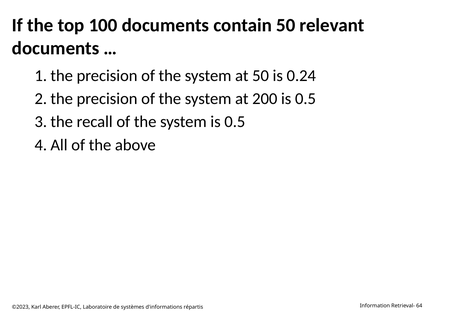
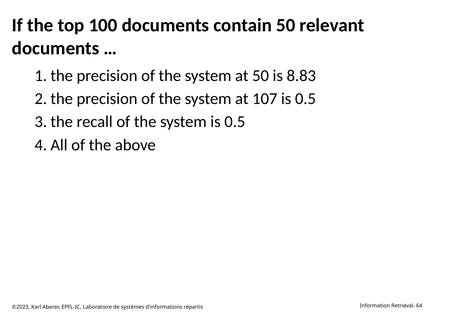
0.24: 0.24 -> 8.83 (301, 76)
200: 200 -> 107 (265, 99)
